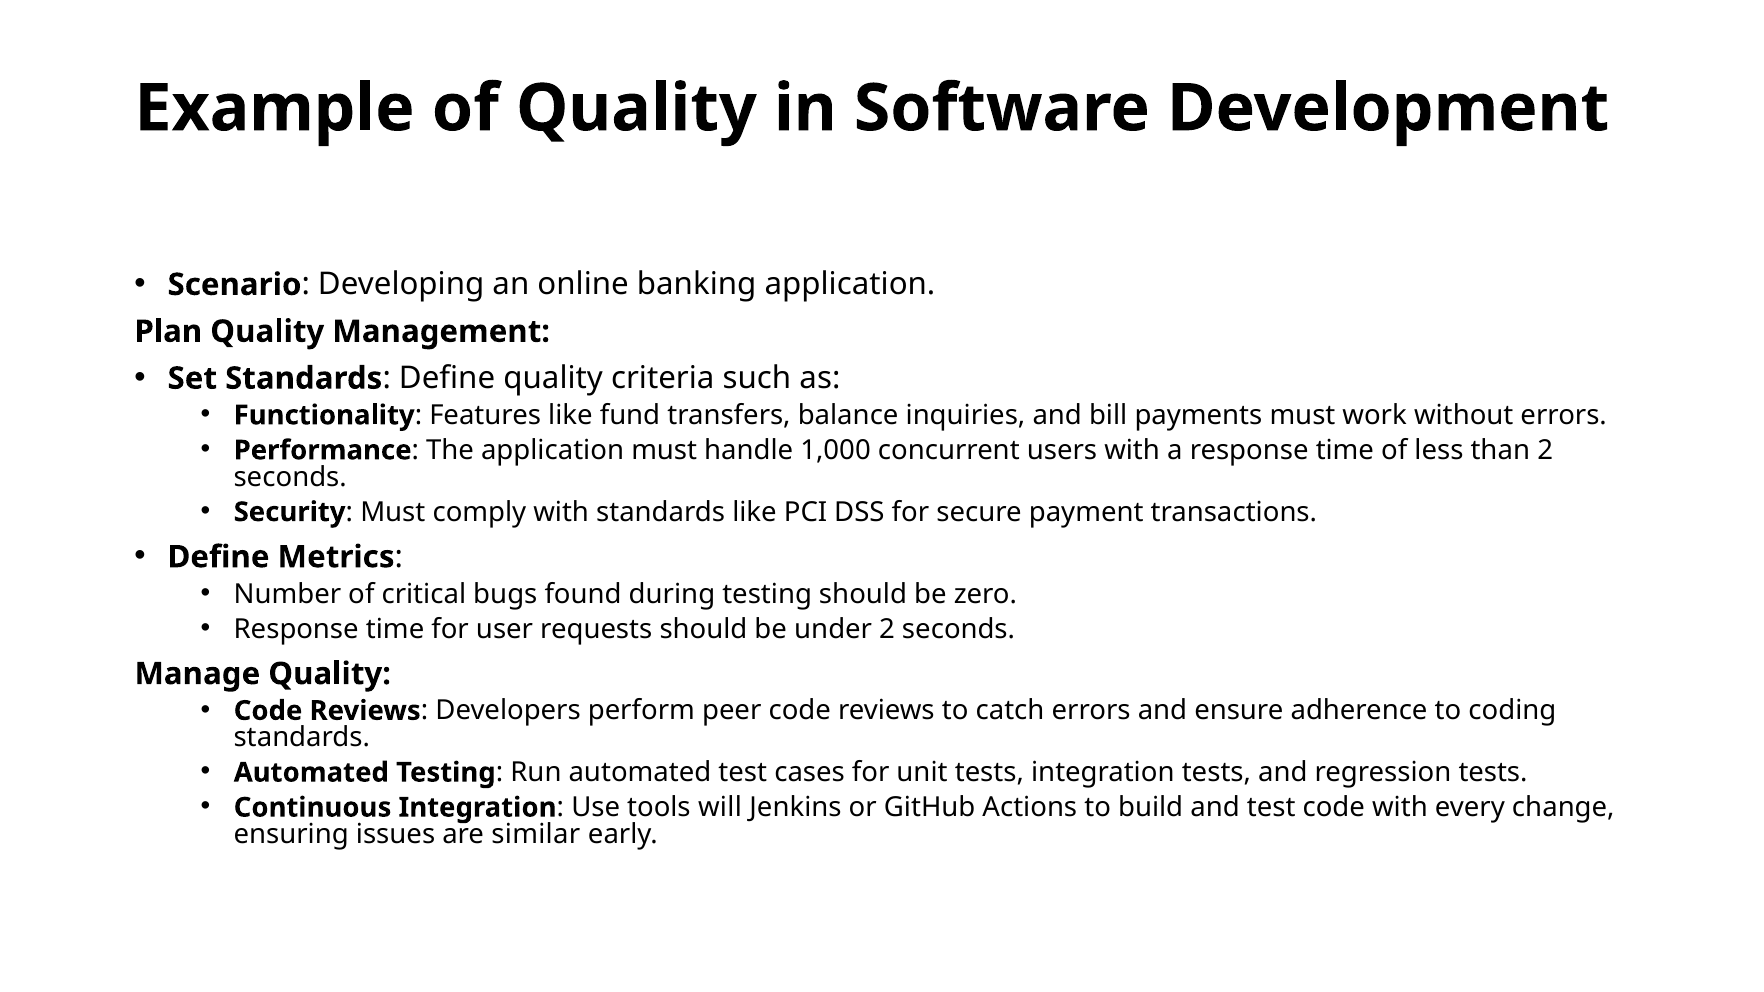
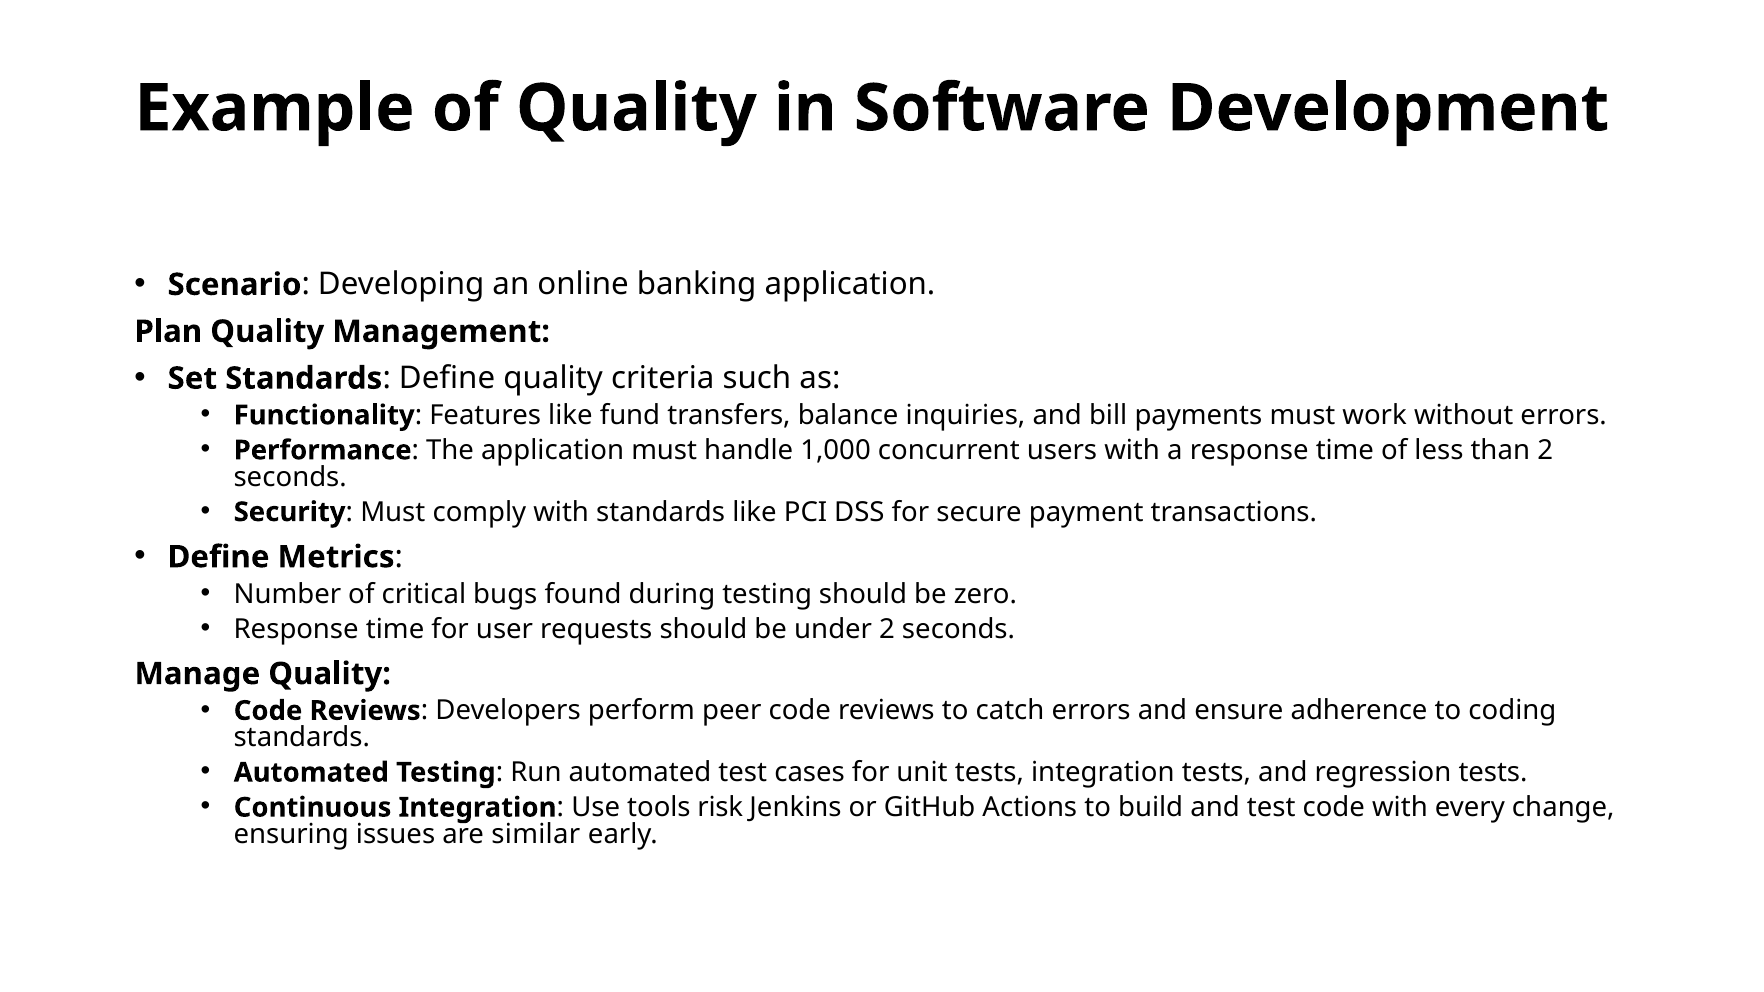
will: will -> risk (720, 808)
